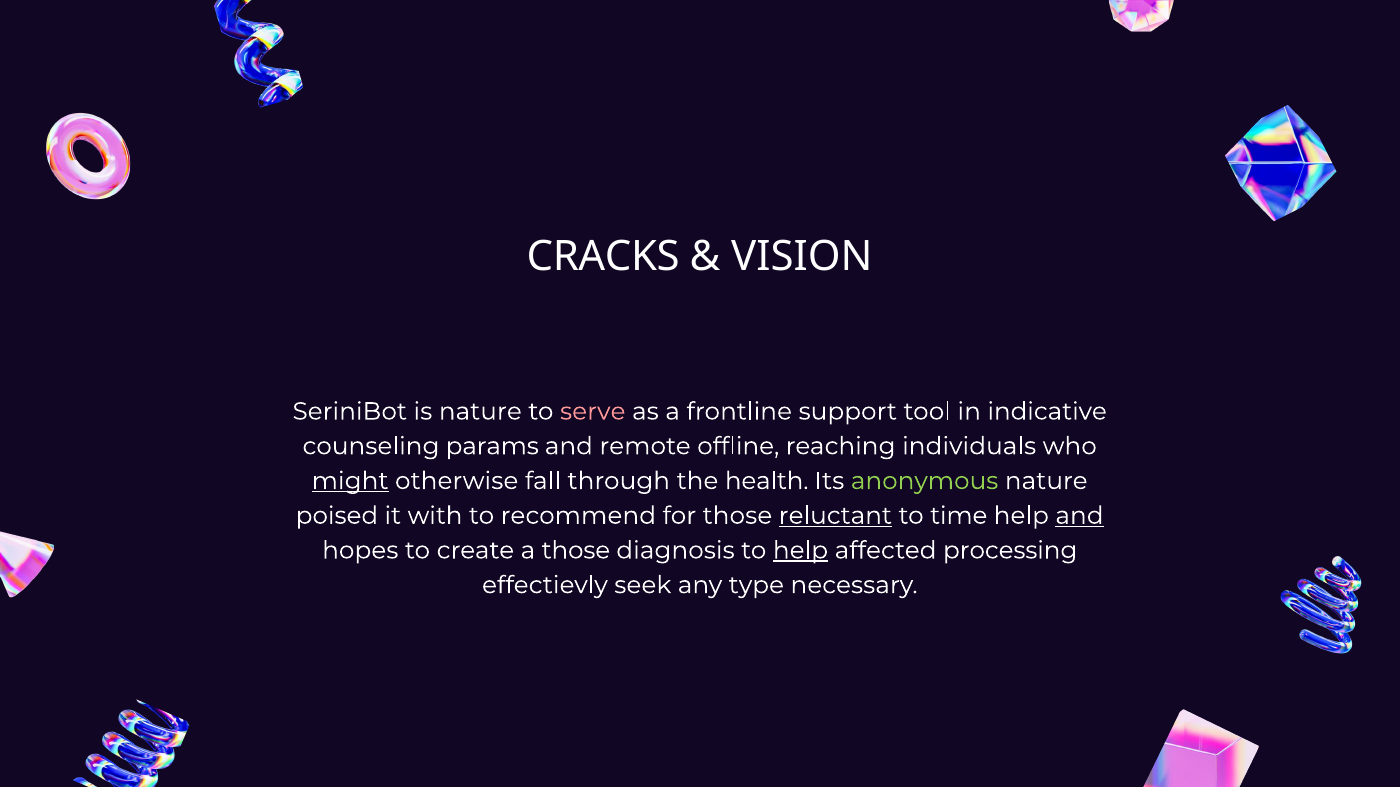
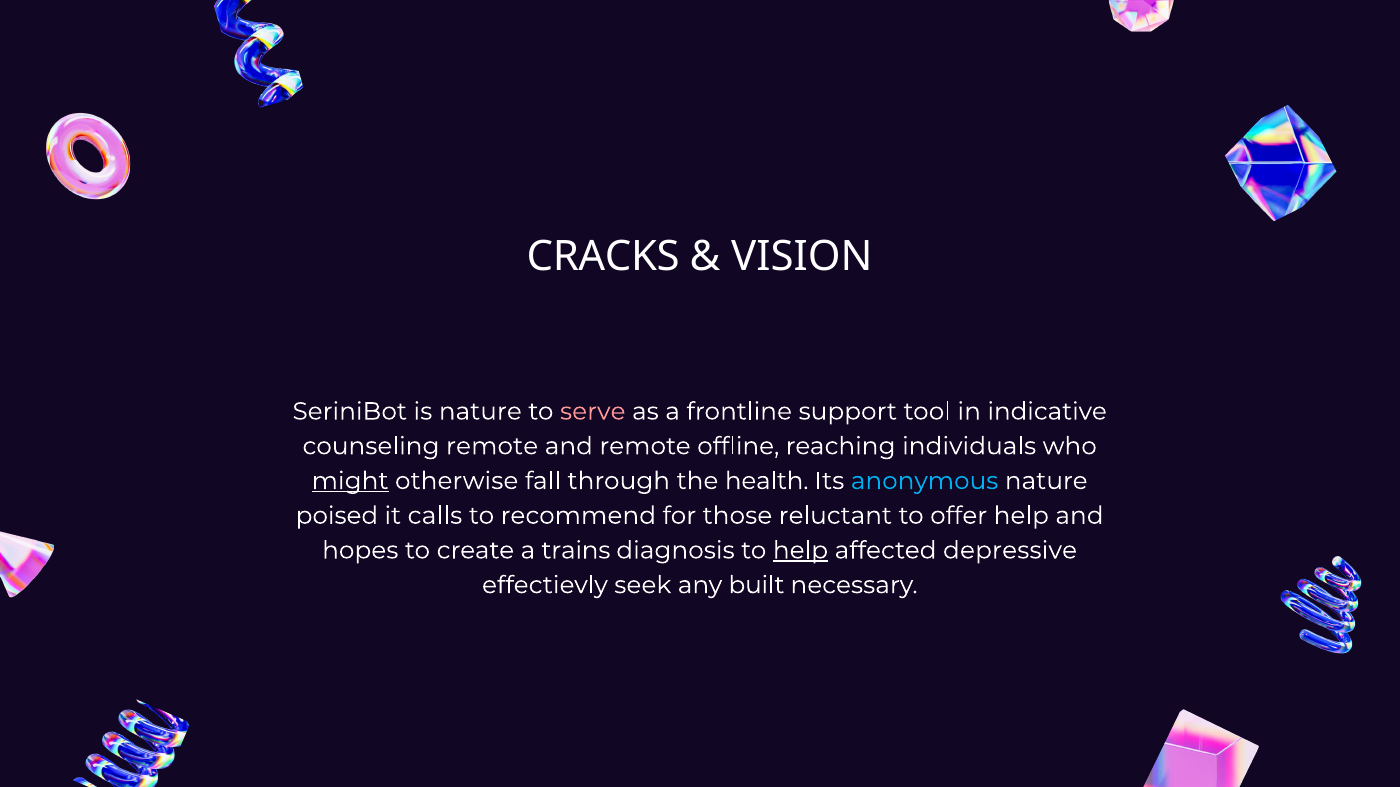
counseling params: params -> remote (492, 446)
anonymous colour: light green -> light blue (925, 481)
with: with -> calls (435, 516)
reluctant underline: present -> none (835, 516)
time: time -> offer (959, 516)
and underline: present -> none (1080, 516)
a those: those -> trains (576, 551)
processing: processing -> depressive (1010, 551)
type: type -> built (756, 585)
